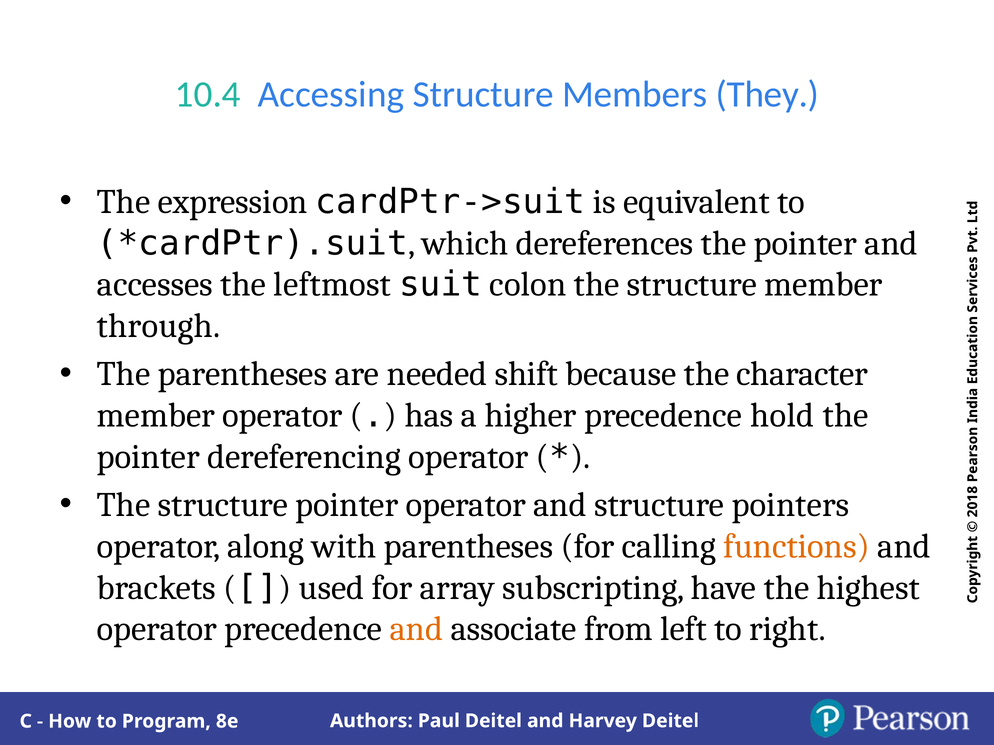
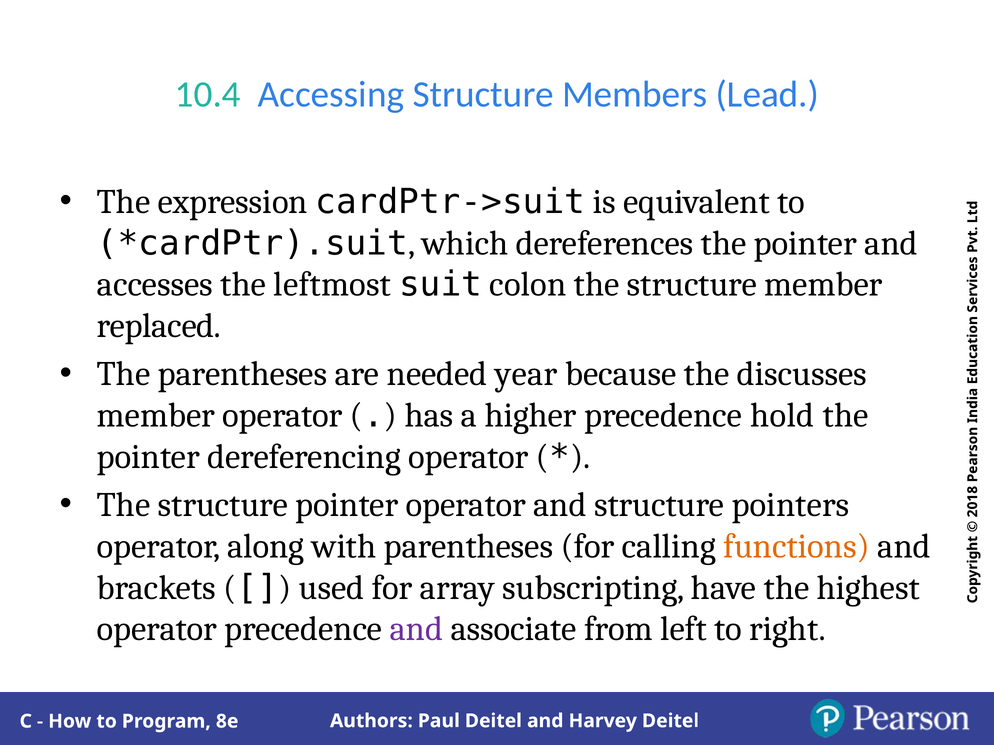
They: They -> Lead (767, 95)
through: through -> replaced (159, 326)
shift: shift -> year (526, 374)
character: character -> discusses (802, 374)
and colour: orange -> purple (416, 629)
